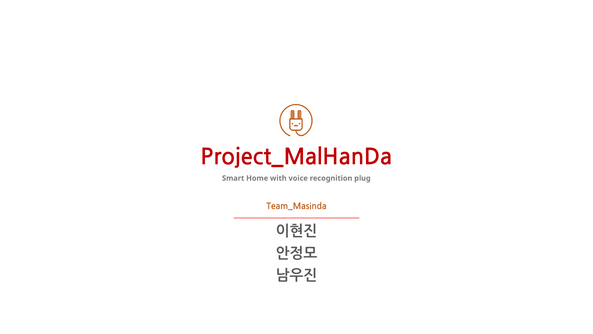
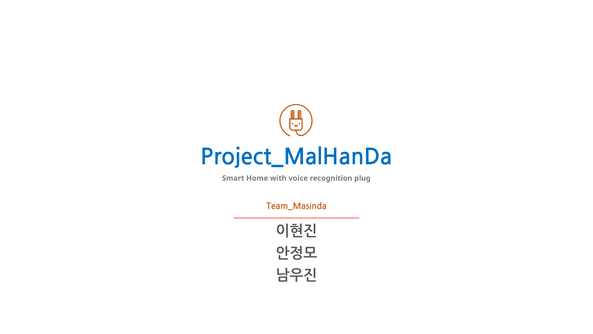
Project_MalHanDa colour: red -> blue (296, 157)
